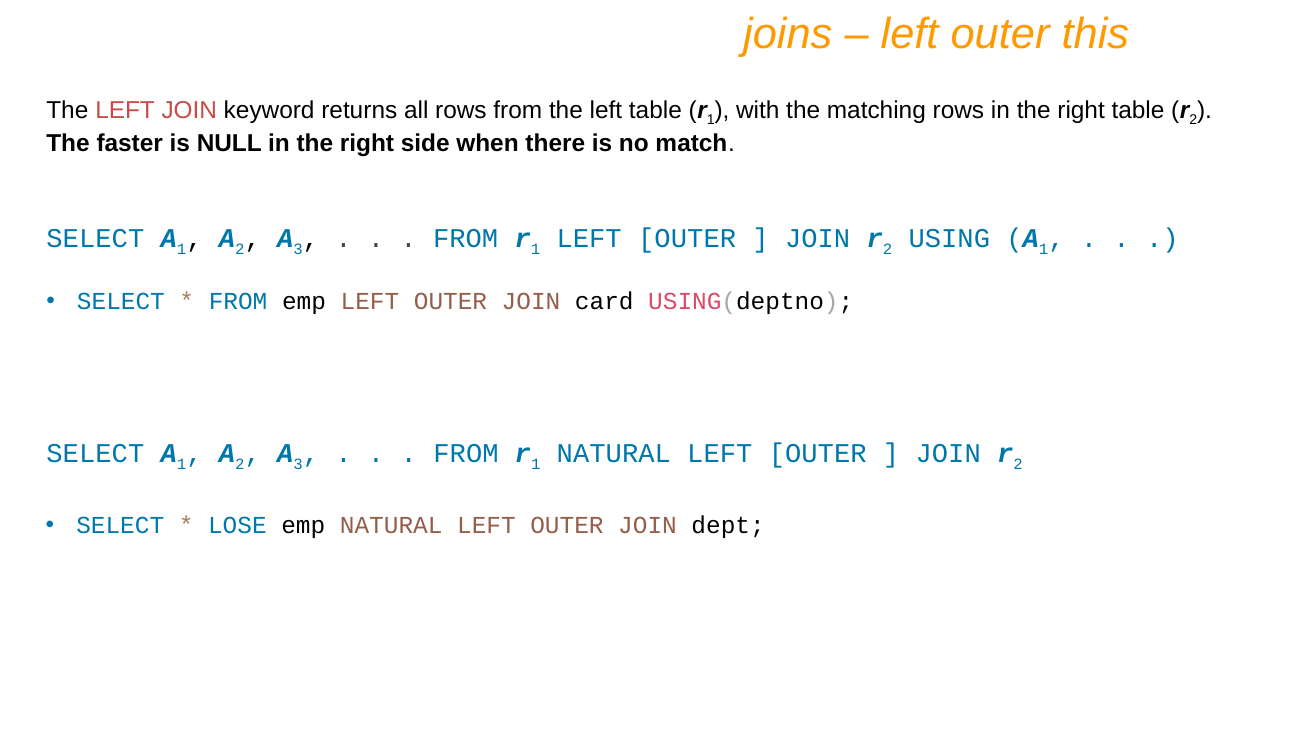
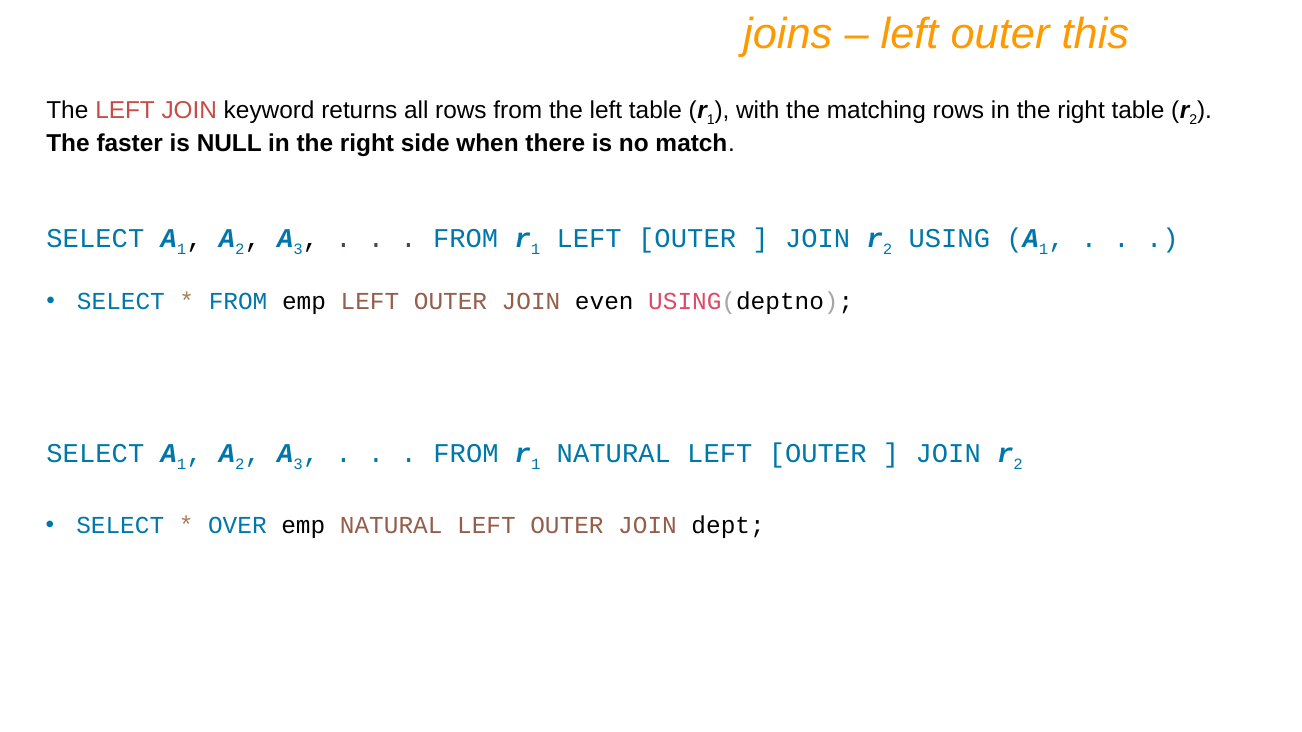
card: card -> even (604, 302)
LOSE: LOSE -> OVER (237, 526)
